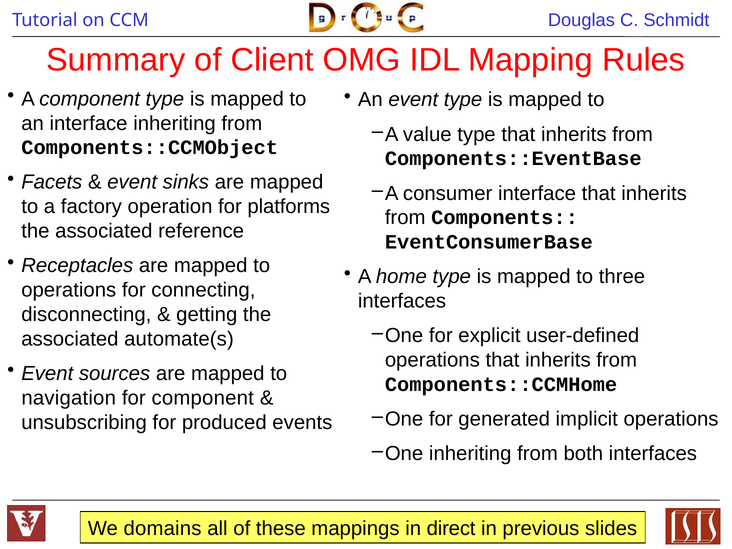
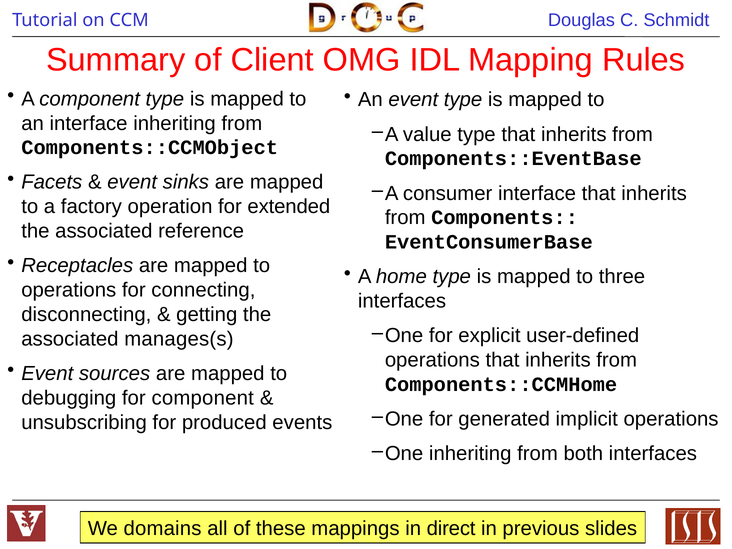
platforms: platforms -> extended (289, 207)
automate(s: automate(s -> manages(s (179, 339)
navigation: navigation -> debugging (69, 398)
